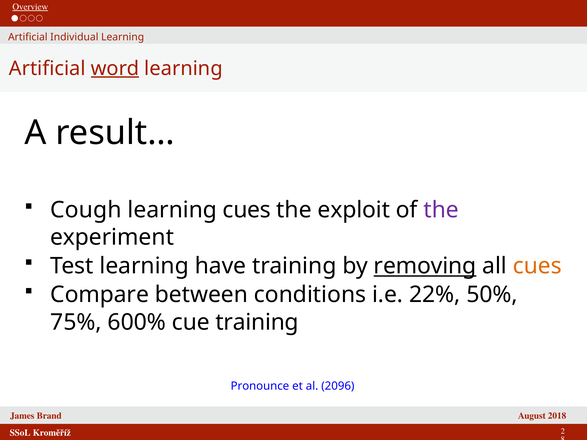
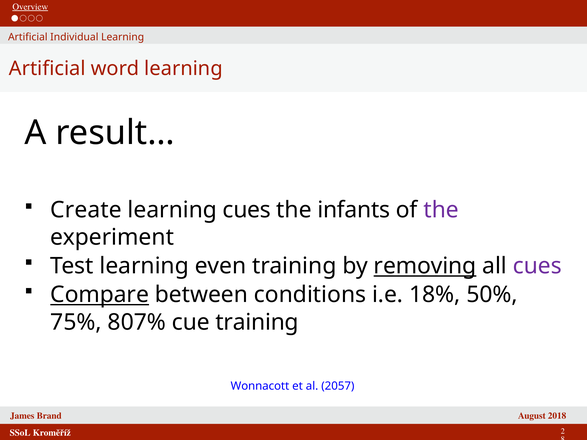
word underline: present -> none (115, 68)
Cough: Cough -> Create (86, 210)
exploit: exploit -> infants (354, 210)
have: have -> even (221, 266)
cues colour: orange -> purple (537, 266)
Compare underline: none -> present (100, 295)
22%: 22% -> 18% (435, 295)
600%: 600% -> 807% (137, 322)
Pronounce: Pronounce -> Wonnacott (260, 386)
2096: 2096 -> 2057 (338, 386)
